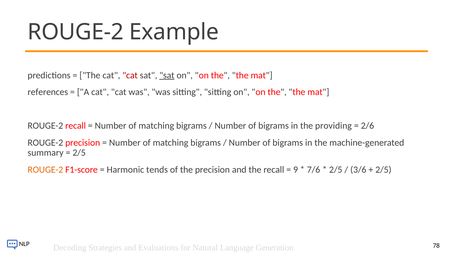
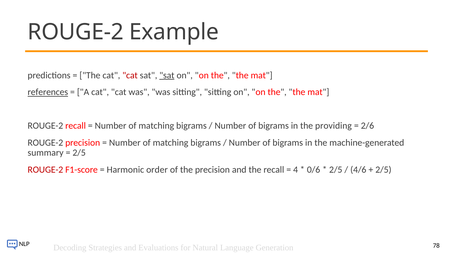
references underline: none -> present (48, 92)
ROUGE-2 colour: orange -> red (45, 170)
tends: tends -> order (157, 170)
9: 9 -> 4 (296, 170)
7/6: 7/6 -> 0/6 (314, 170)
3/6: 3/6 -> 4/6 (358, 170)
